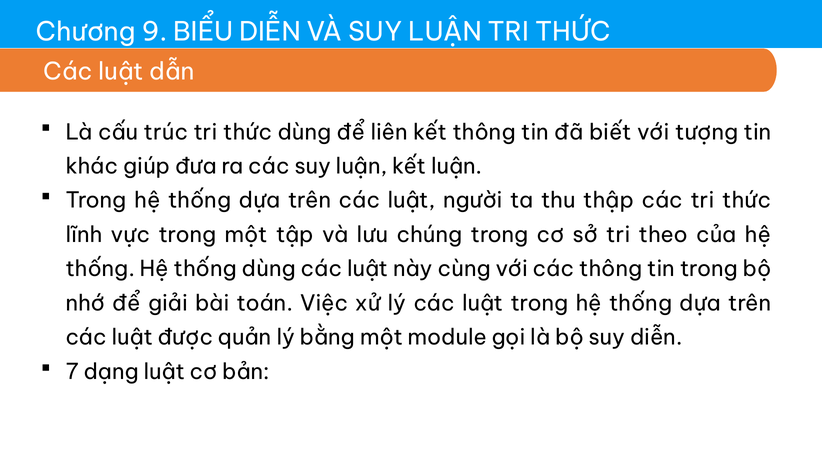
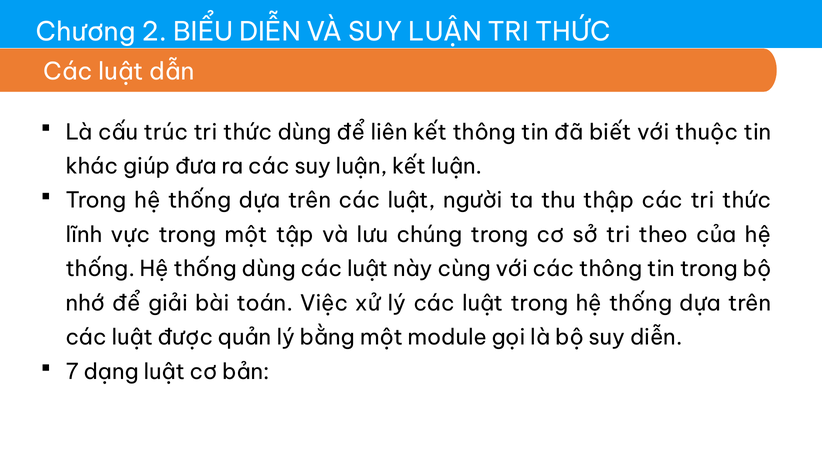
9: 9 -> 2 (154, 32)
tượng: tượng -> thuộc (707, 132)
